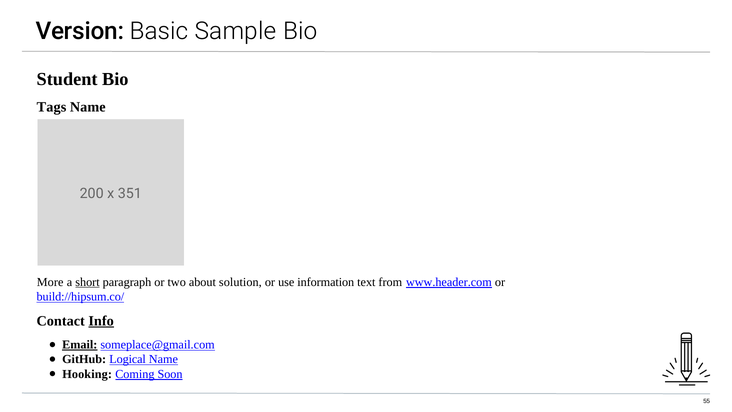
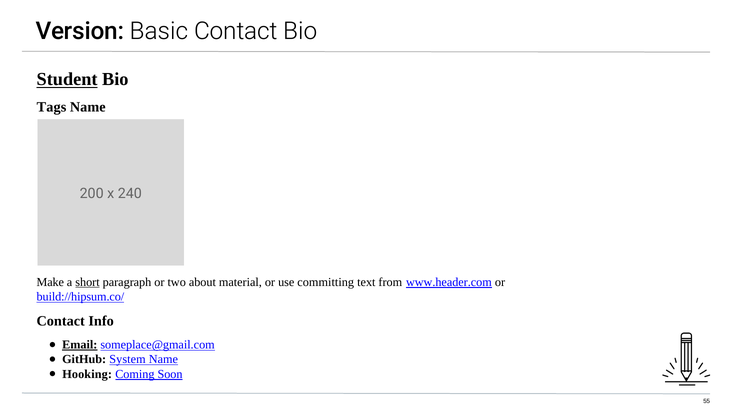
Basic Sample: Sample -> Contact (236, 31)
Student underline: none -> present (67, 79)
351: 351 -> 240 (130, 193)
More: More -> Make (50, 282)
solution: solution -> material (240, 282)
information: information -> committing (326, 282)
Info underline: present -> none (101, 321)
Logical: Logical -> System (127, 359)
